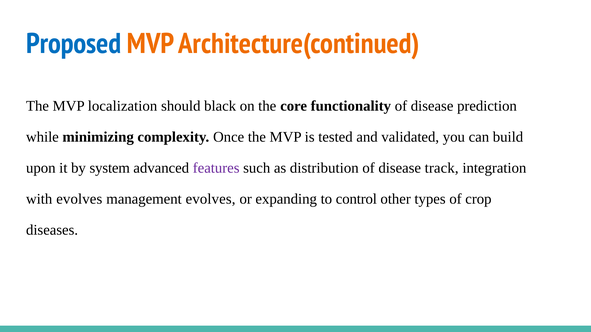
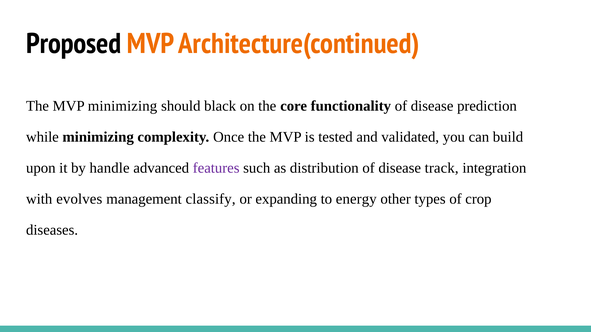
Proposed colour: blue -> black (74, 44)
MVP localization: localization -> minimizing (122, 106)
system: system -> handle (110, 168)
management evolves: evolves -> classify (211, 199)
control: control -> energy (356, 199)
